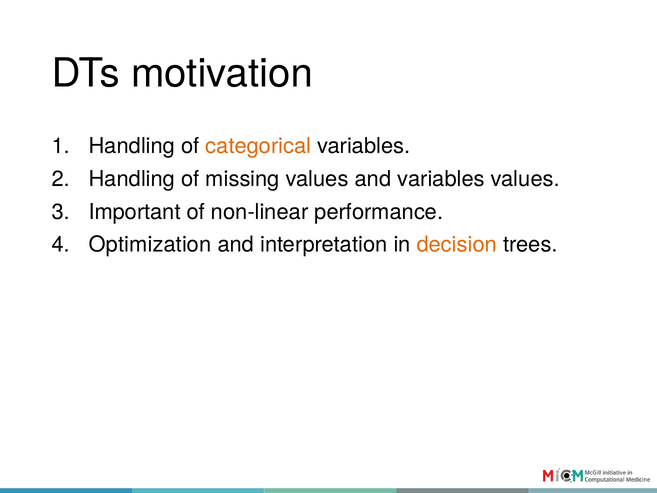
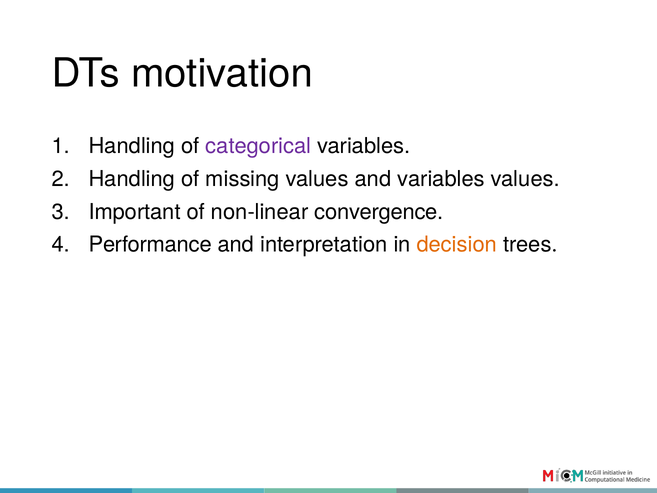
categorical colour: orange -> purple (258, 146)
performance: performance -> convergence (379, 212)
Optimization: Optimization -> Performance (150, 244)
